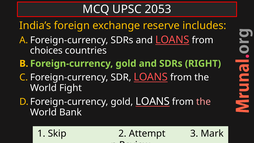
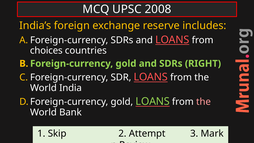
2053: 2053 -> 2008 (158, 9)
Fight: Fight -> India (70, 88)
LOANS colour: white -> light green (153, 101)
